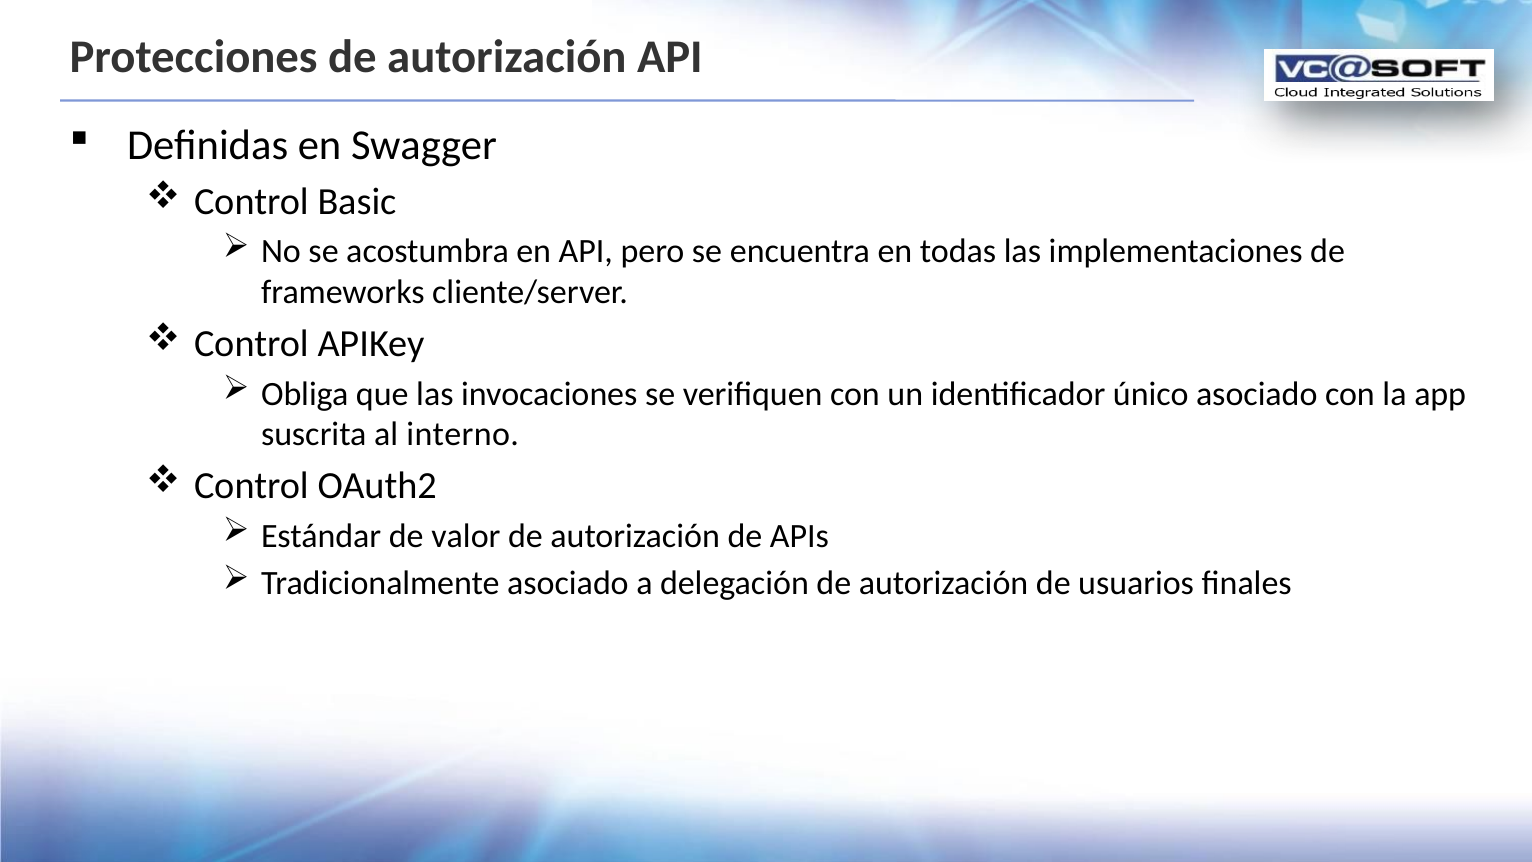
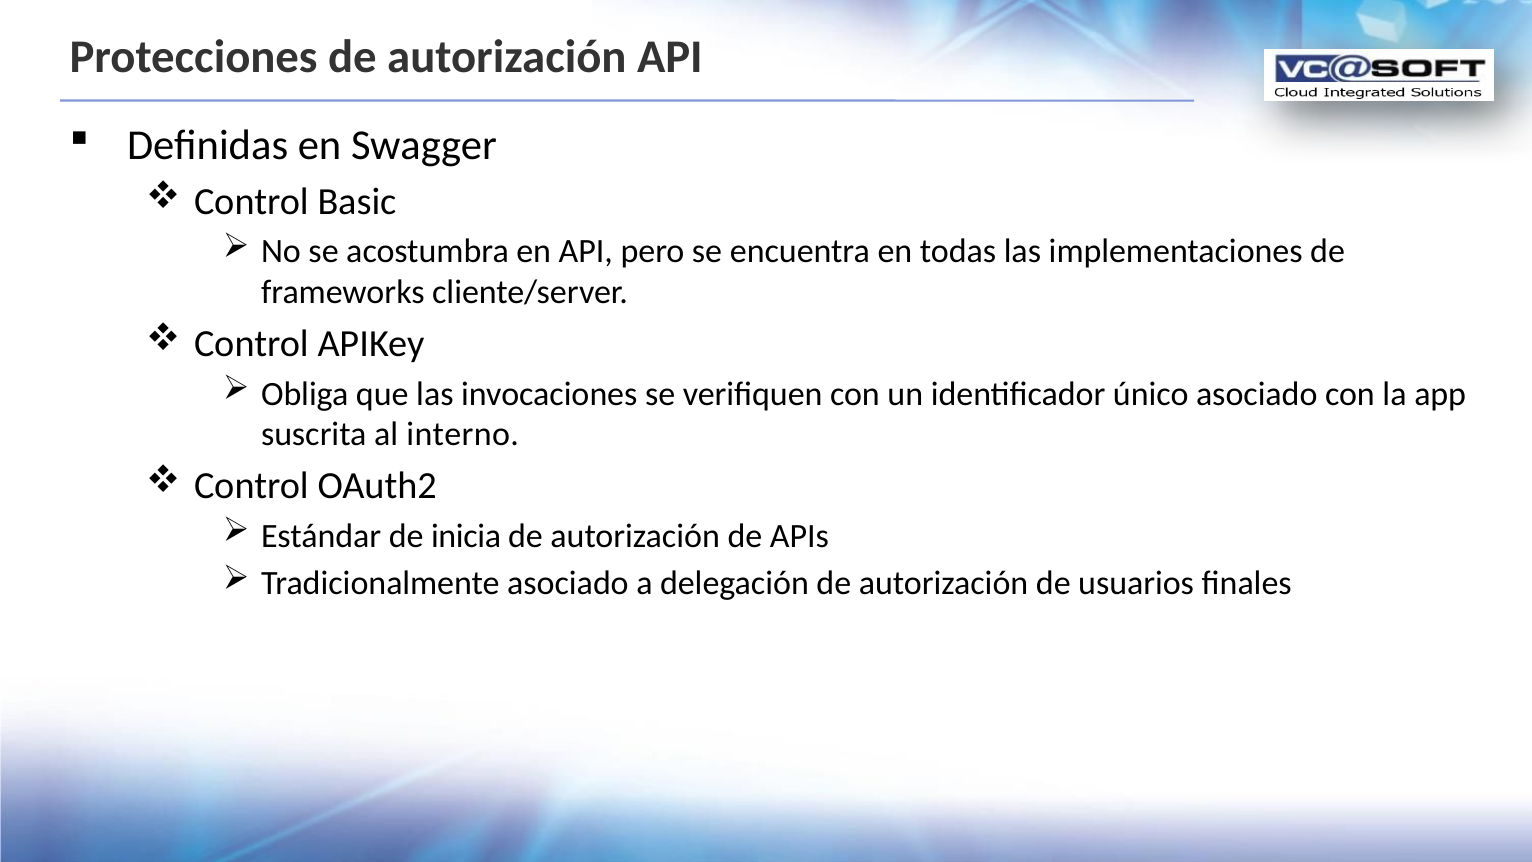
valor: valor -> inicia (466, 536)
